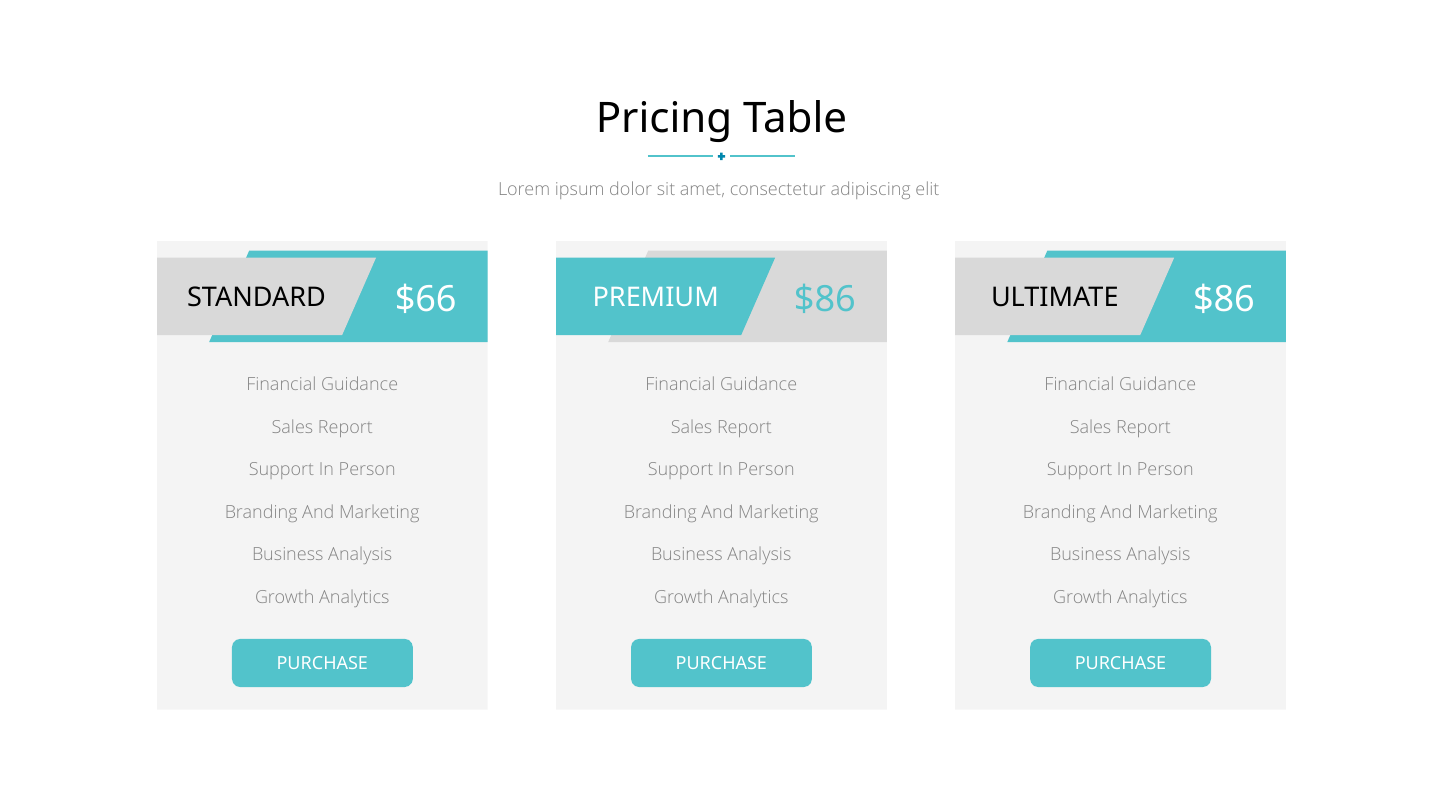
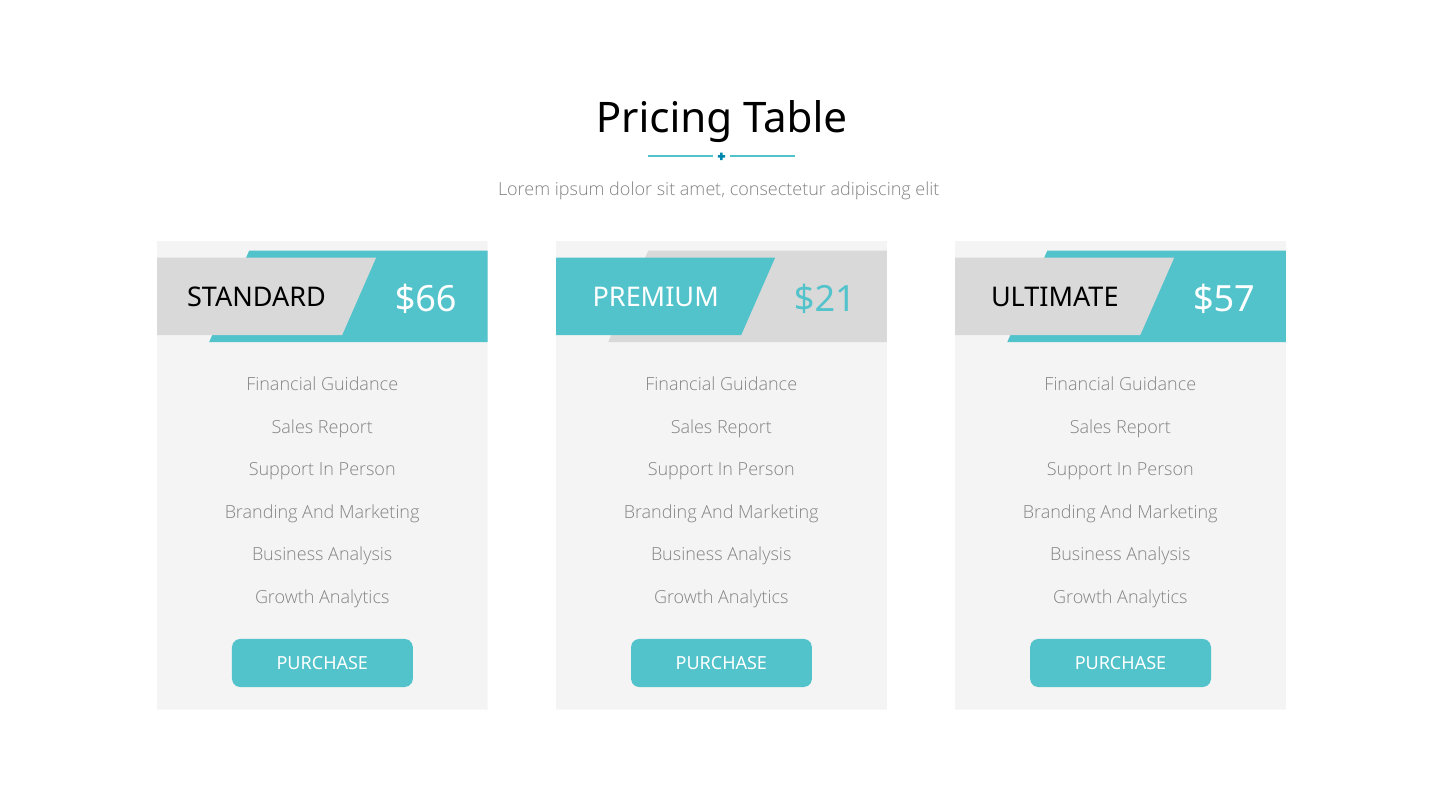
PREMIUM $86: $86 -> $21 (825, 299)
ULTIMATE $86: $86 -> $57 (1224, 299)
